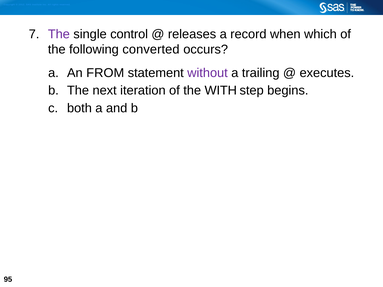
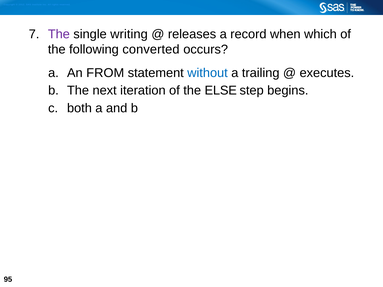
control: control -> writing (129, 34)
without colour: purple -> blue (208, 73)
WITH: WITH -> ELSE (221, 91)
